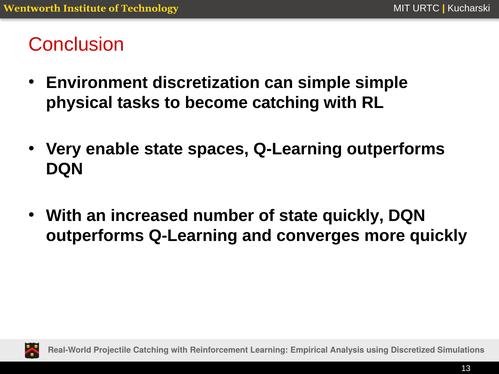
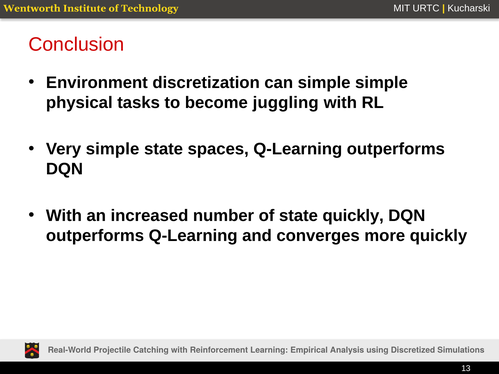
become catching: catching -> juggling (286, 103)
Very enable: enable -> simple (113, 149)
